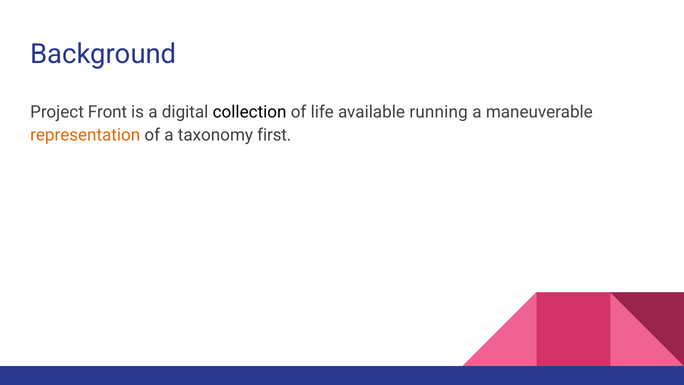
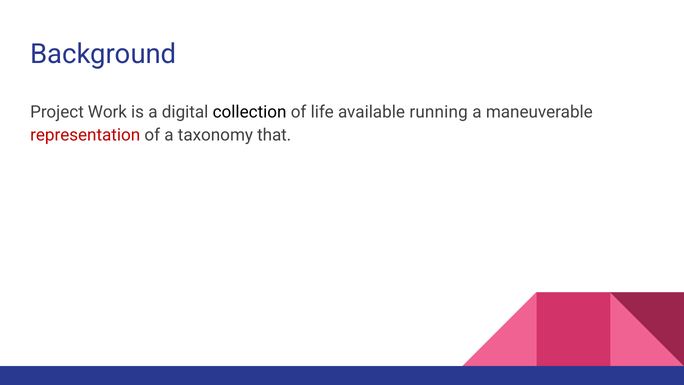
Front: Front -> Work (107, 112)
representation colour: orange -> red (85, 135)
first: first -> that (274, 135)
